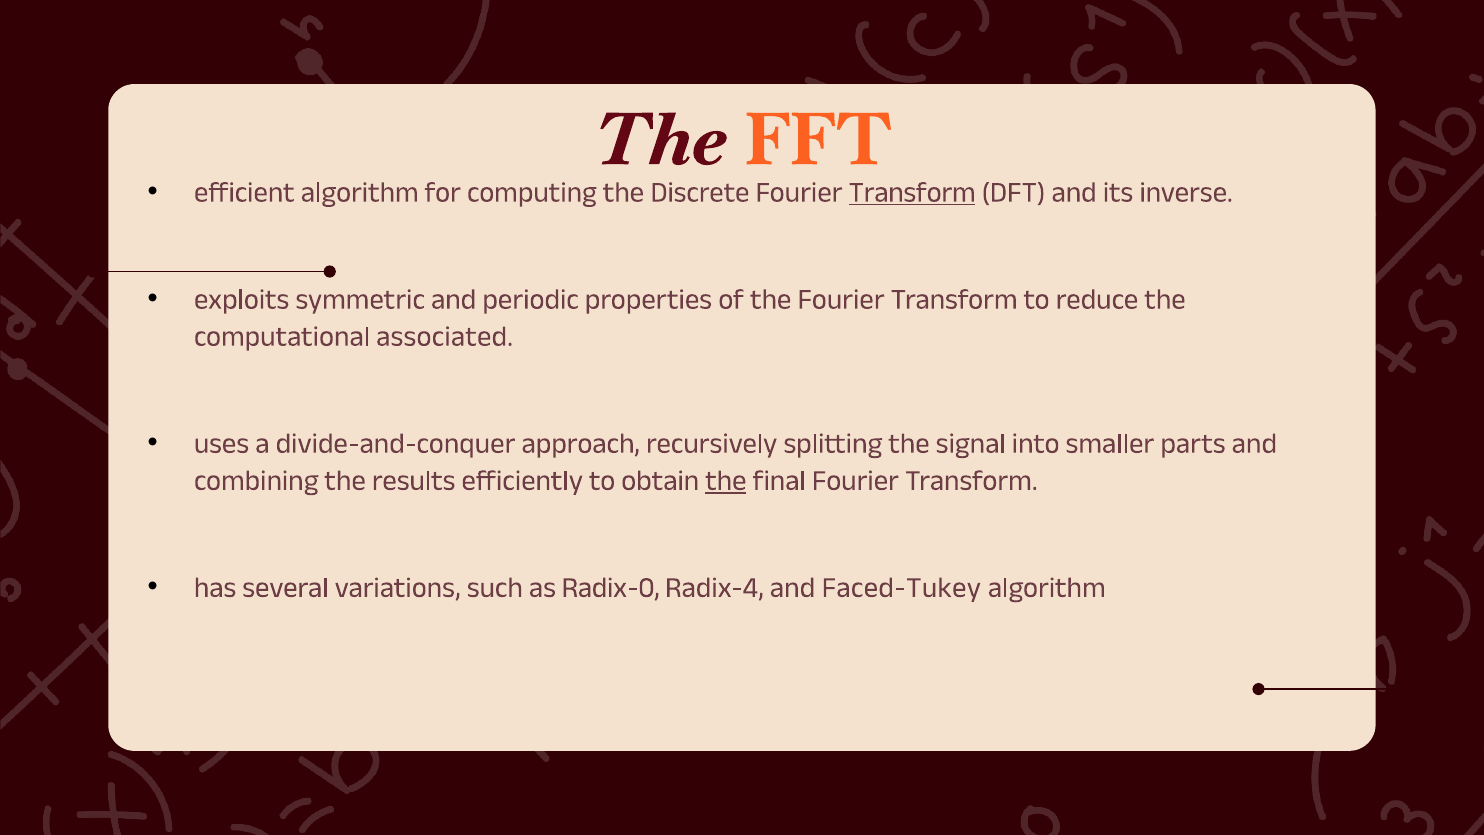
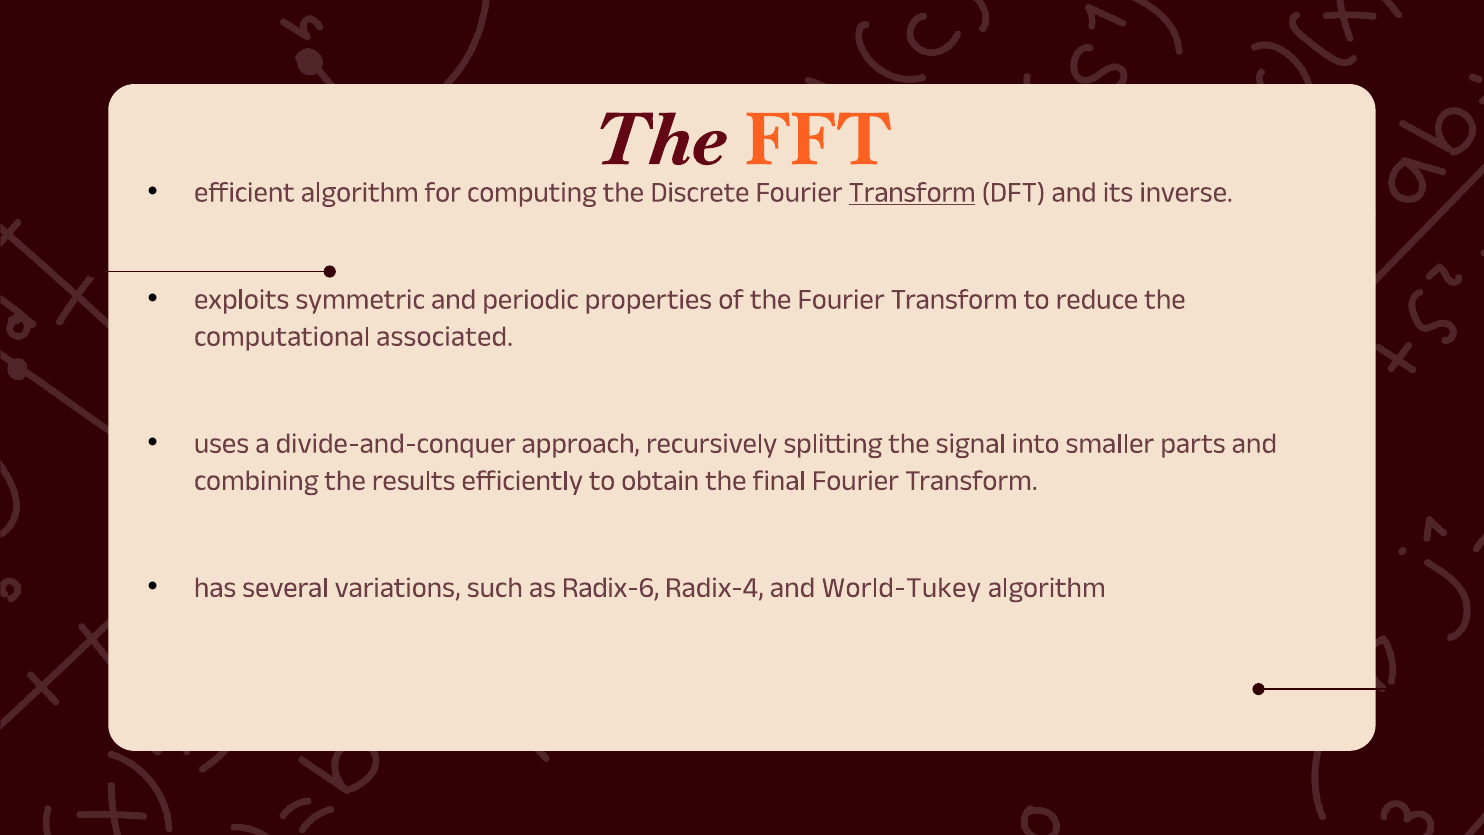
the underline: present -> none (726, 480)
Radix-0: Radix-0 -> Radix-6 (611, 587)
Faced-Tukey: Faced-Tukey -> World-Tukey (901, 587)
